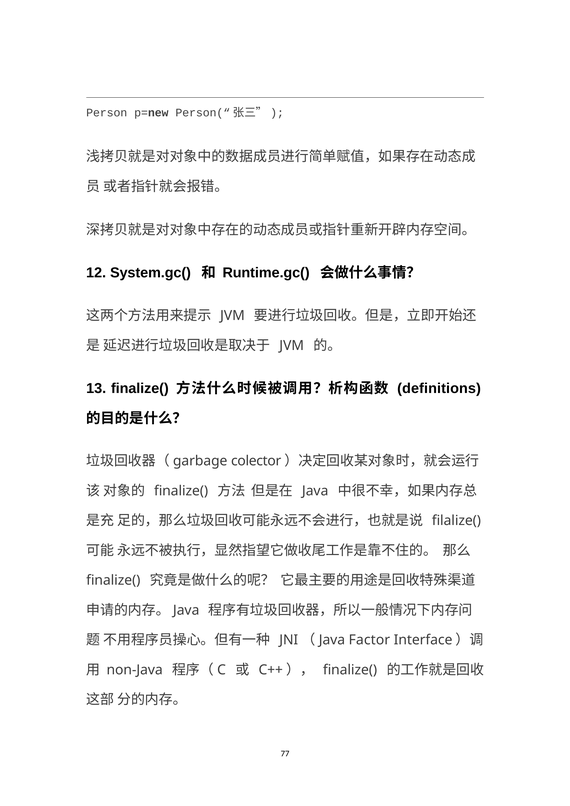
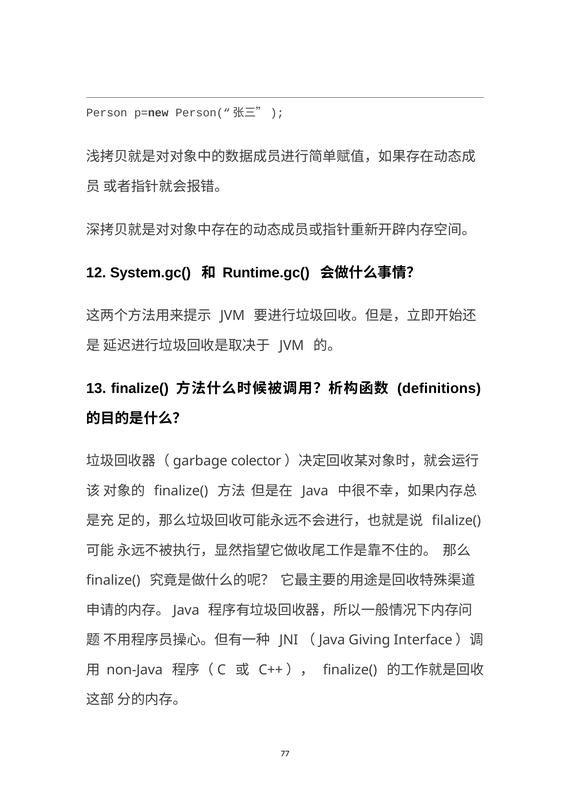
Factor: Factor -> Giving (369, 640)
